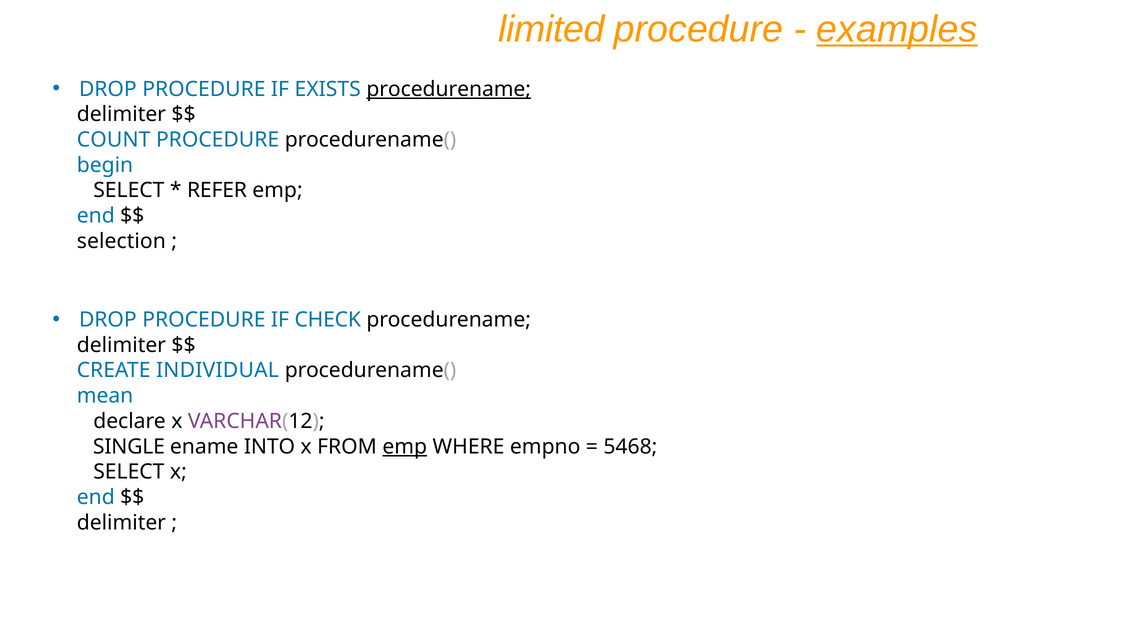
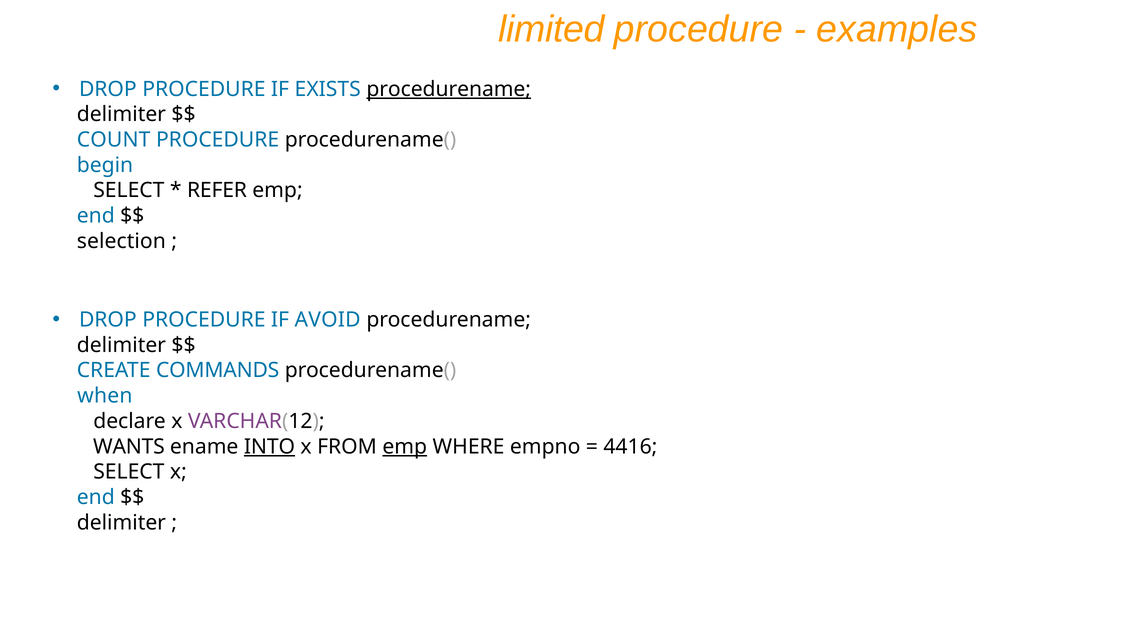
examples underline: present -> none (897, 29)
CHECK: CHECK -> AVOID (328, 320)
INDIVIDUAL: INDIVIDUAL -> COMMANDS (218, 370)
mean: mean -> when (105, 396)
SINGLE: SINGLE -> WANTS (129, 447)
INTO underline: none -> present (270, 447)
5468: 5468 -> 4416 (630, 447)
